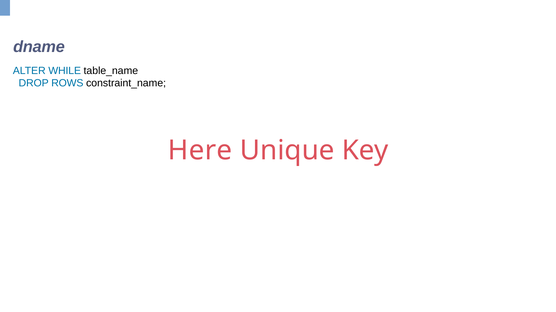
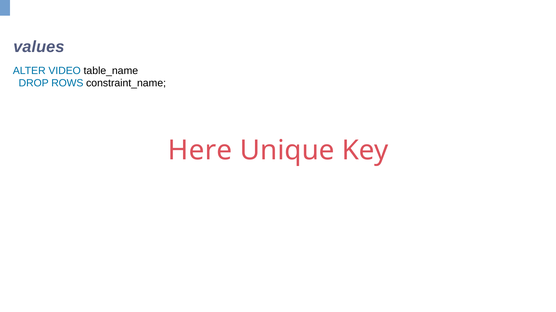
dname: dname -> values (39, 47)
WHILE: WHILE -> VIDEO (65, 71)
